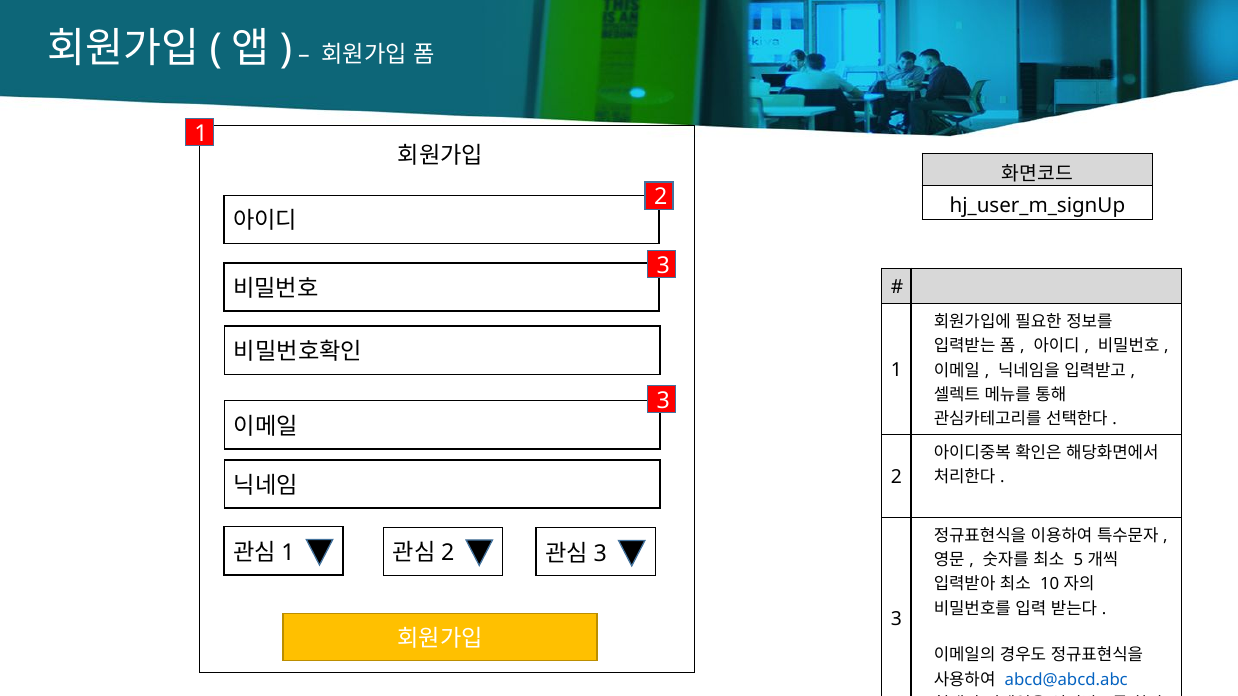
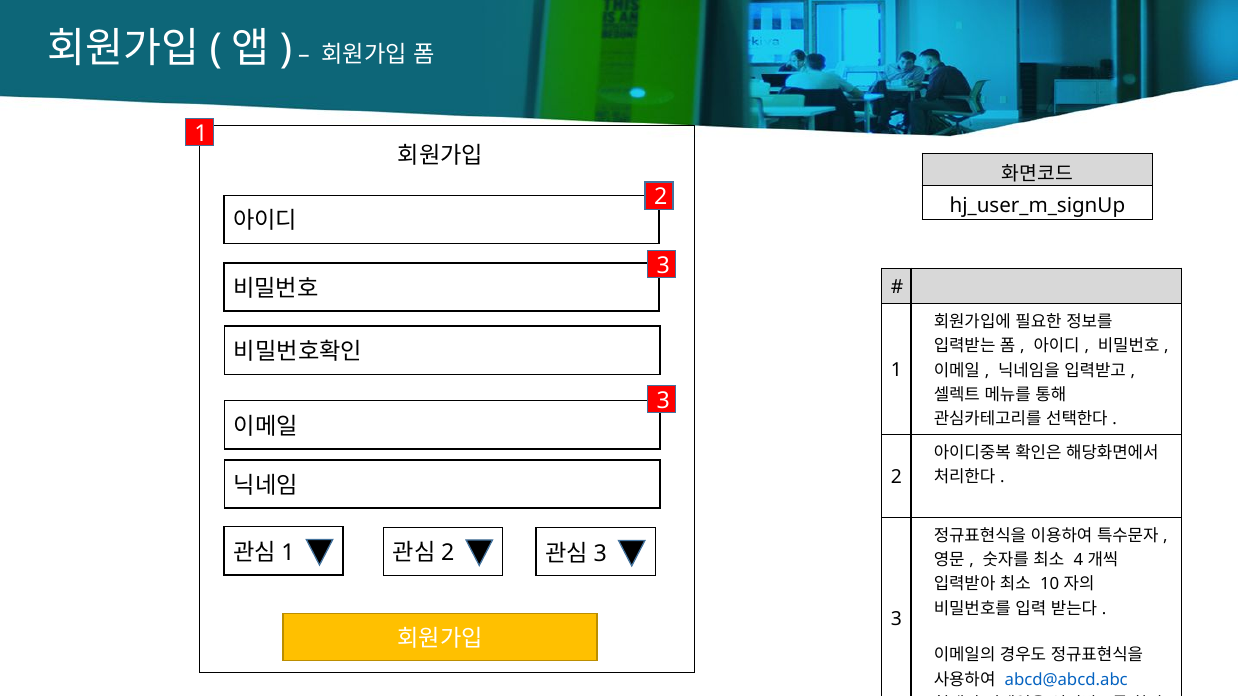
5: 5 -> 4 (1078, 560)
